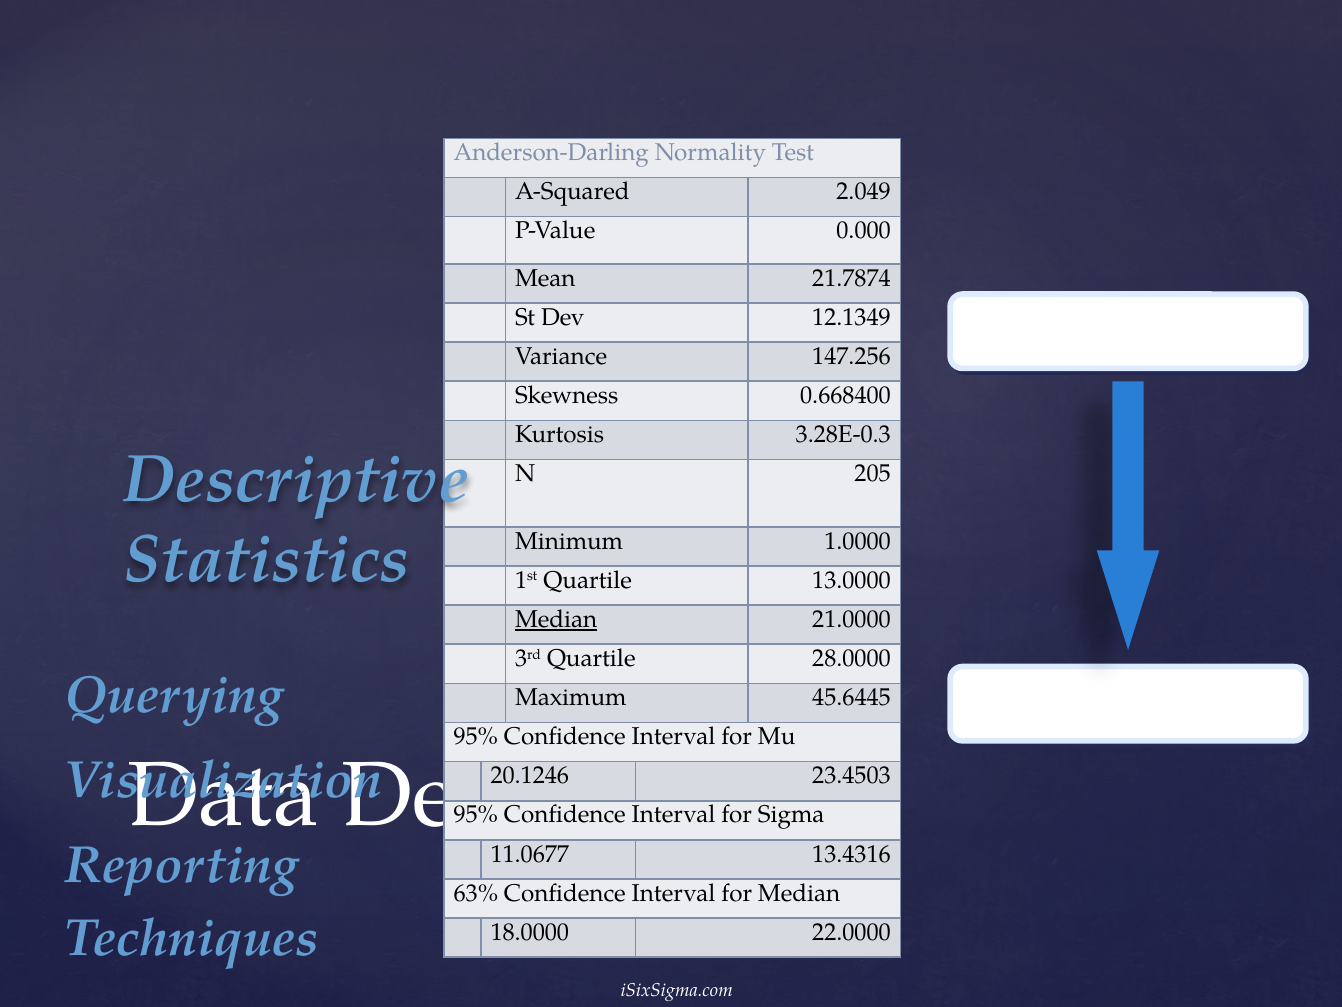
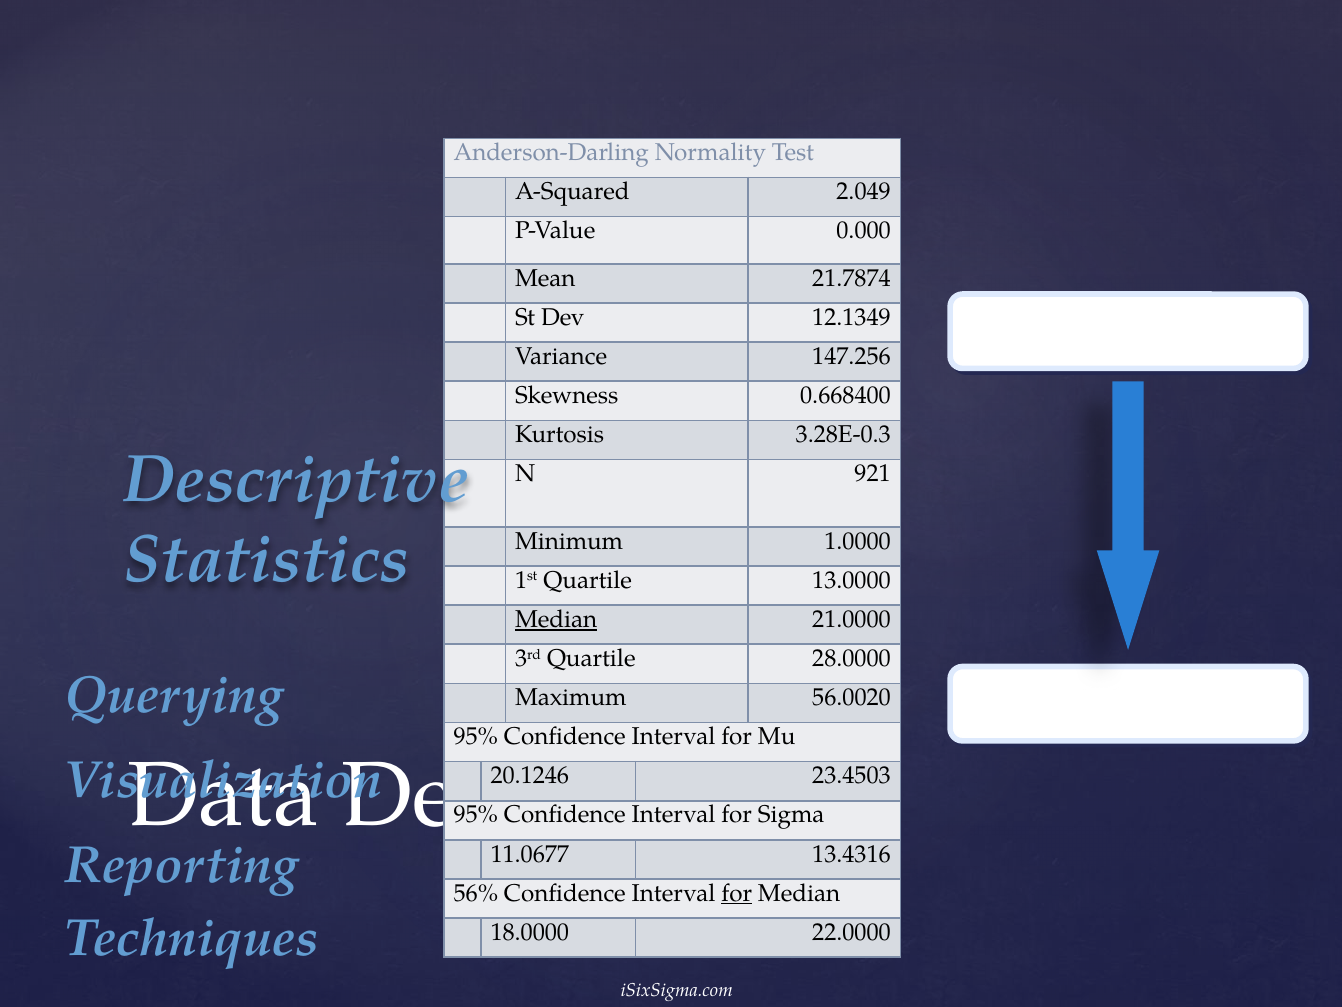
205: 205 -> 921 (873, 473)
45.6445: 45.6445 -> 56.0020 (852, 697)
63%: 63% -> 56% (476, 893)
for underline: none -> present (737, 893)
